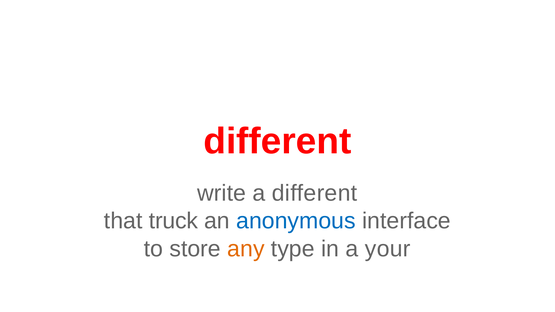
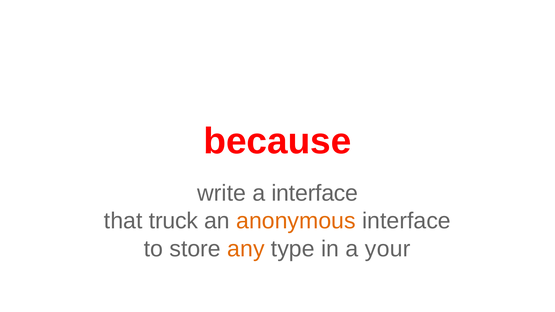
different: different -> because (277, 141)
a different: different -> interface (315, 193)
anonymous colour: blue -> orange (296, 221)
